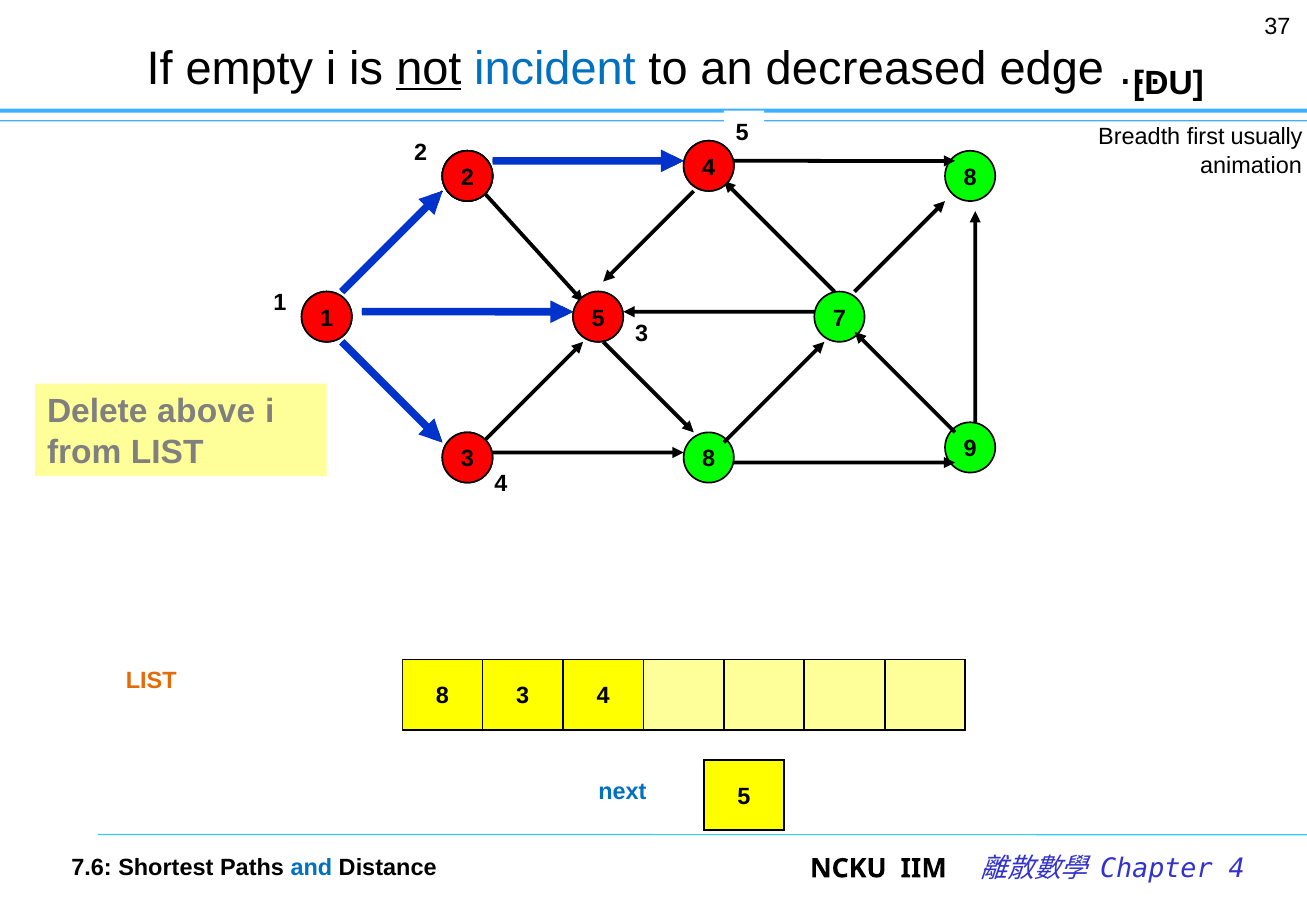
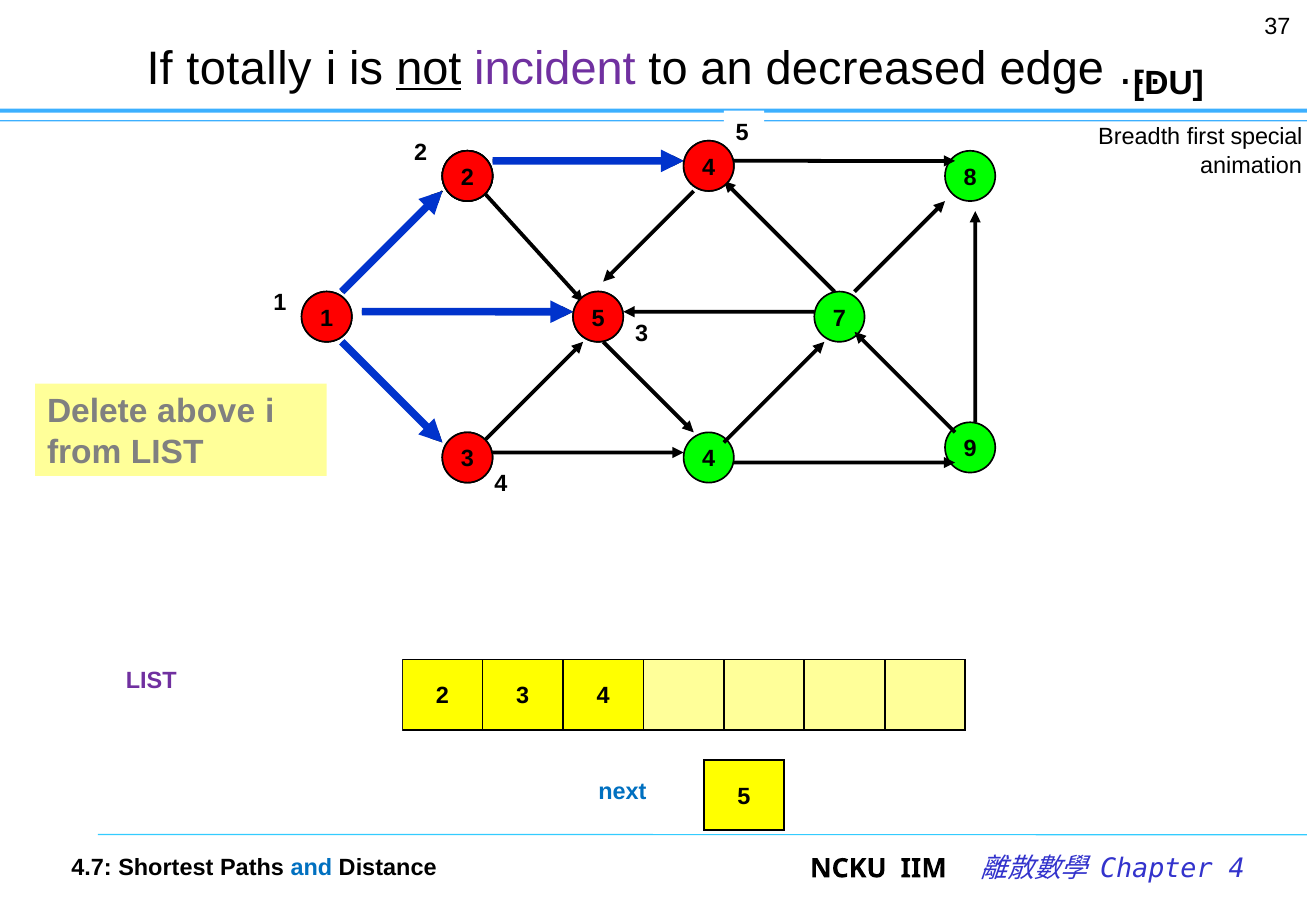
empty: empty -> totally (249, 69)
incident colour: blue -> purple (555, 69)
usually: usually -> special (1267, 137)
8: 8 -> 4 (709, 459)
LIST colour: orange -> purple (151, 681)
8: 8 -> 2 (442, 696)
7.6: 7.6 -> 4.7 (91, 867)
